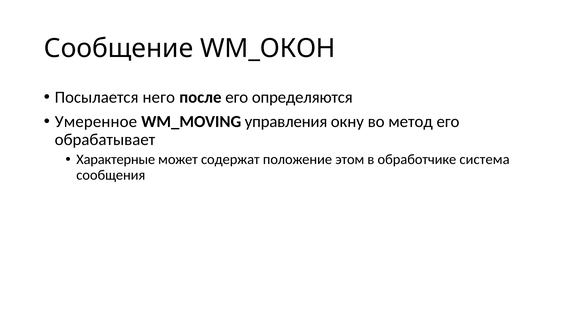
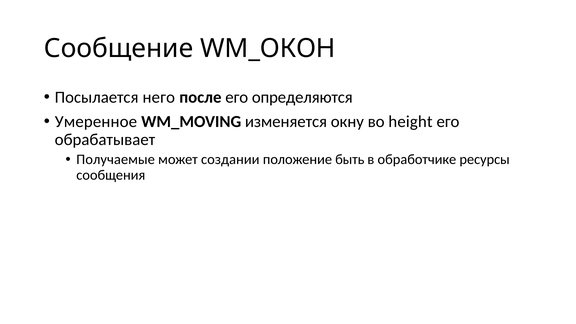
управления: управления -> изменяется (286, 122)
метод: метод -> height (410, 122)
Характерные: Характерные -> Получаемые (116, 160)
содержат: содержат -> создании (230, 160)
этом: этом -> быть (350, 160)
система: система -> ресурсы (485, 160)
